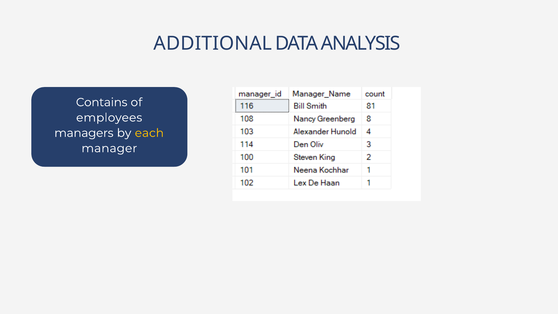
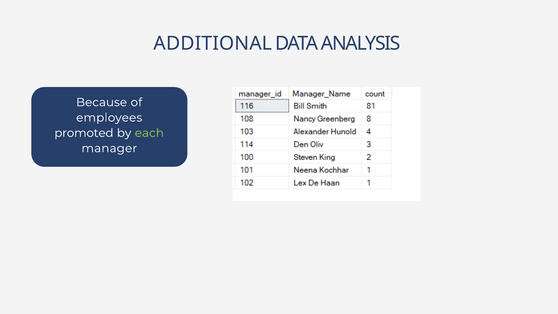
Contains: Contains -> Because (102, 102)
managers: managers -> promoted (84, 133)
each colour: yellow -> light green (149, 133)
